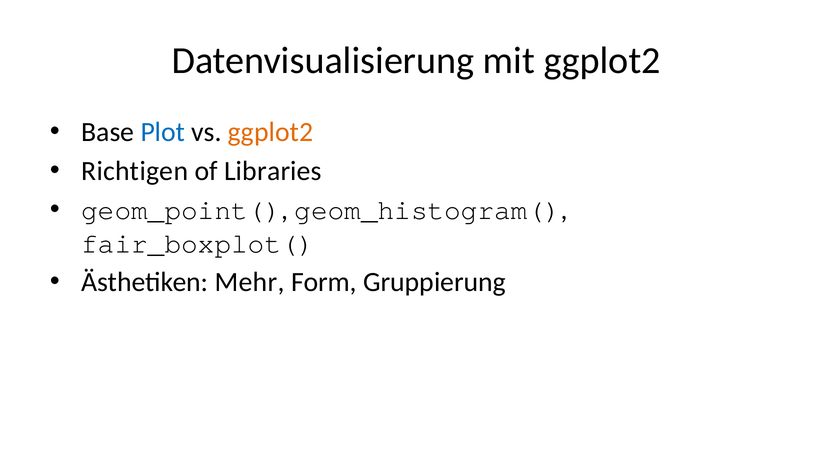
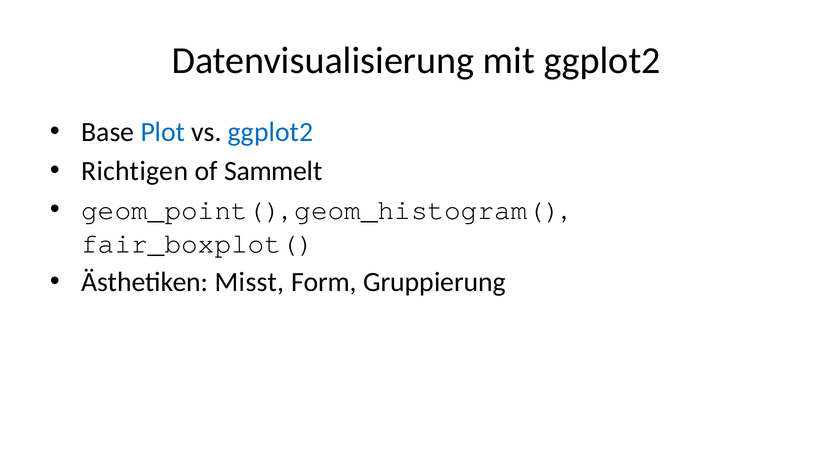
ggplot2 colour: orange -> blue (271, 132)
Libraries: Libraries -> Sammelt (273, 171)
Mehr: Mehr -> Misst (250, 282)
